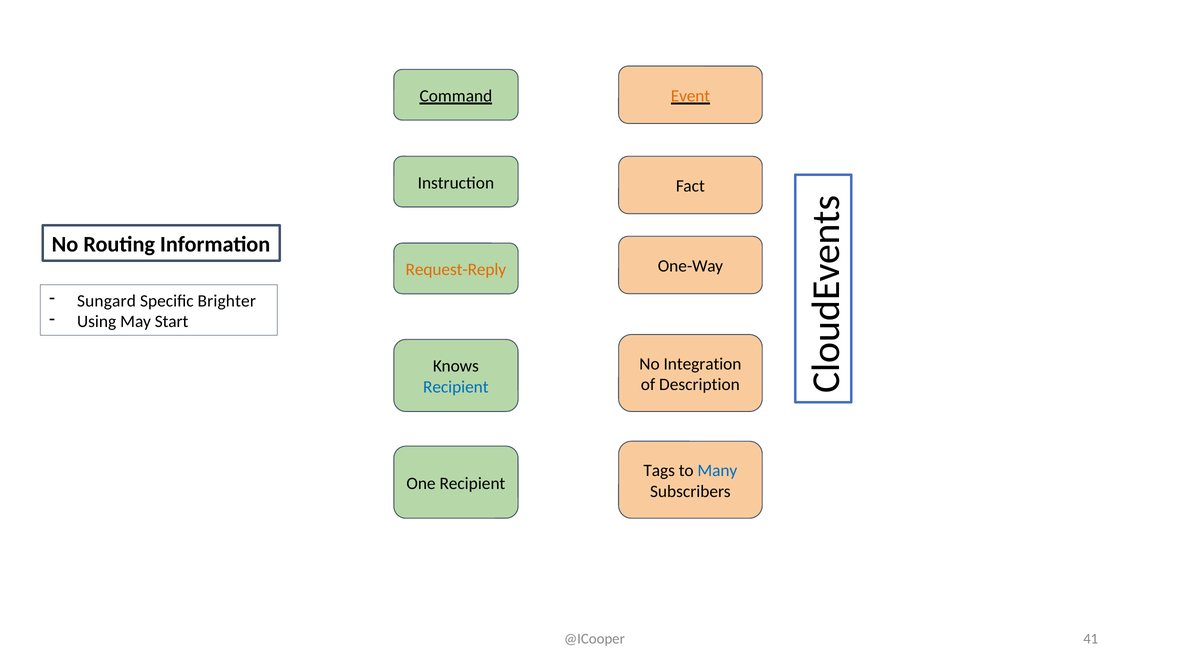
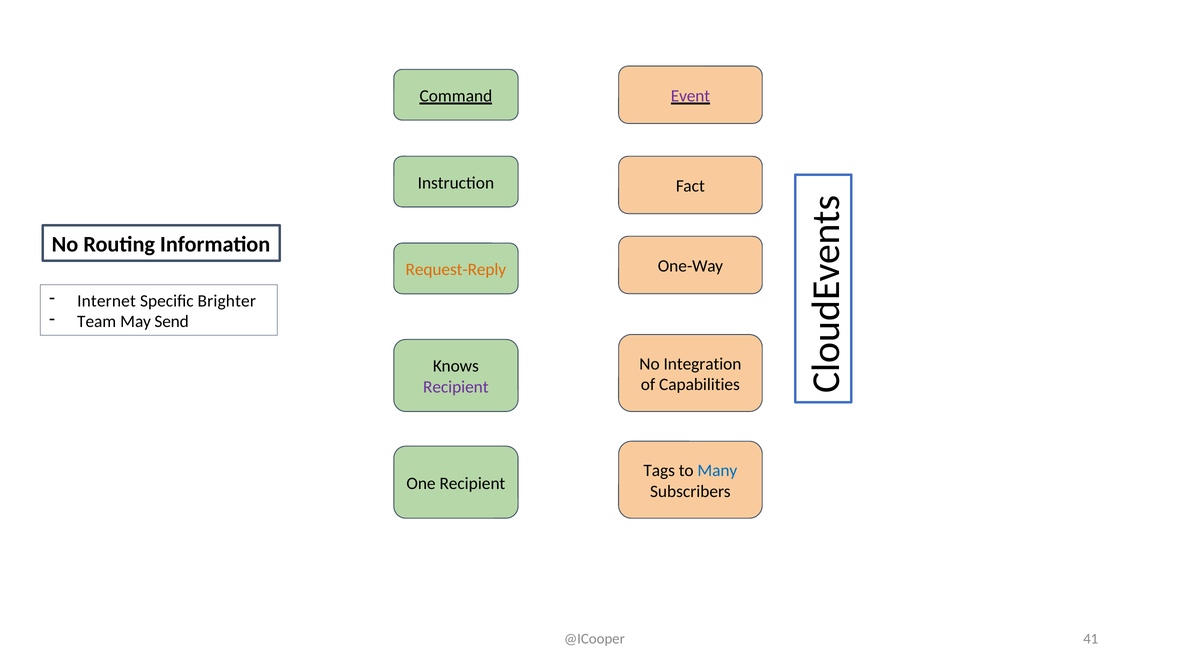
Event colour: orange -> purple (690, 96)
Sungard: Sungard -> Internet (106, 301)
Using: Using -> Team (97, 322)
Start: Start -> Send (172, 322)
Description: Description -> Capabilities (699, 385)
Recipient colour: blue -> purple (456, 387)
